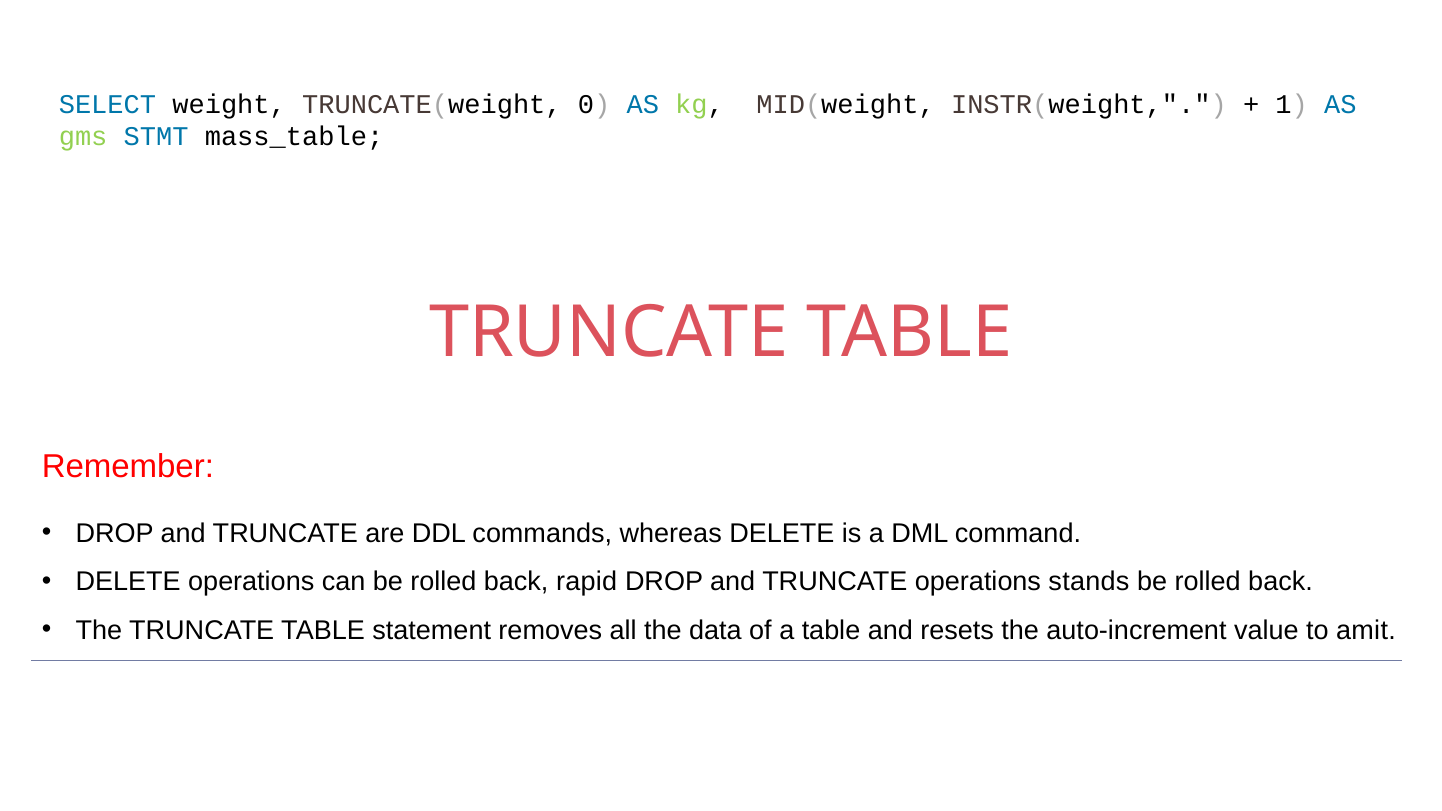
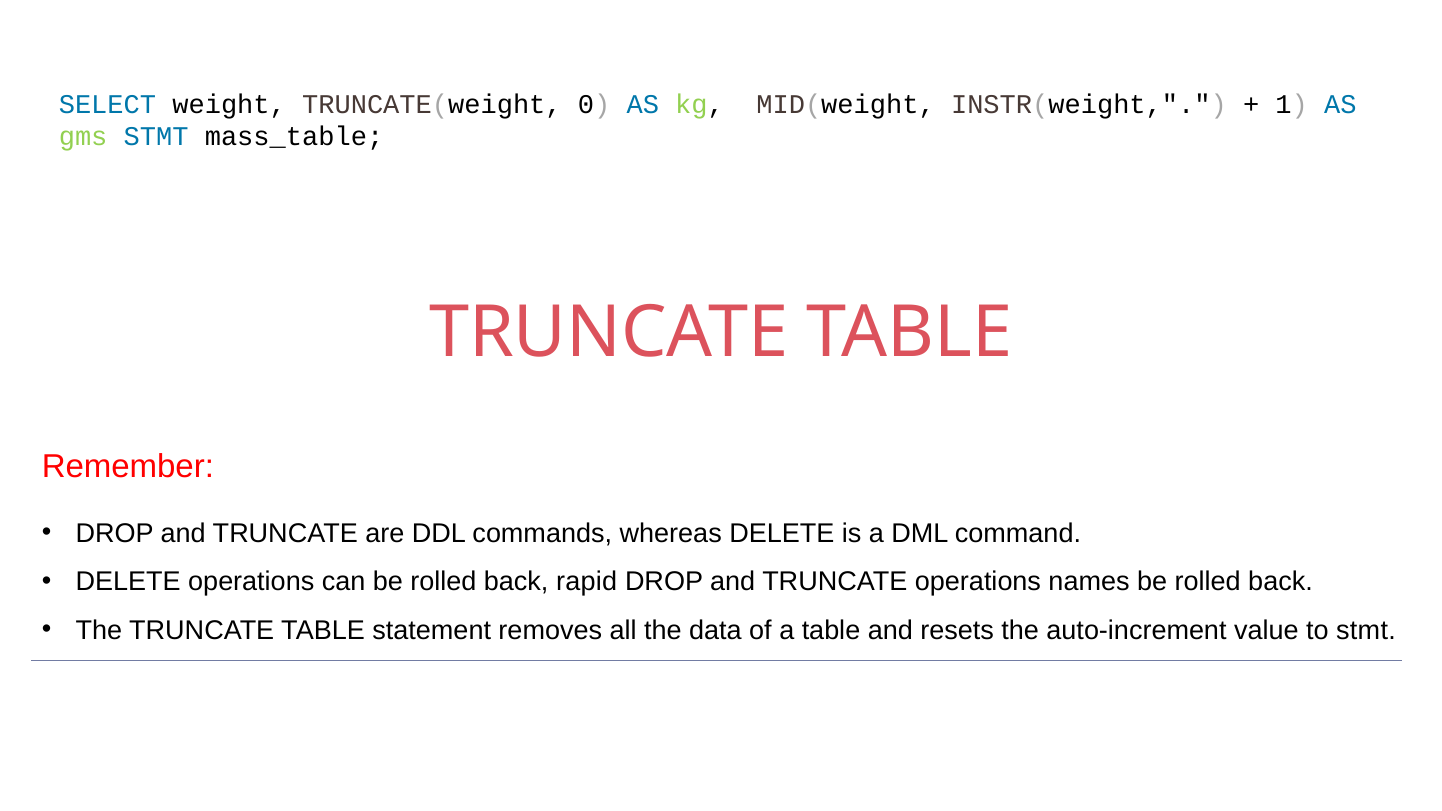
stands: stands -> names (1089, 582)
to amit: amit -> stmt (1366, 631)
